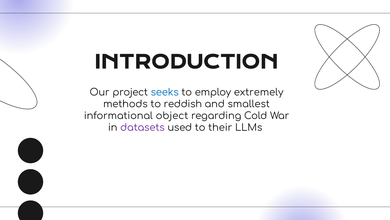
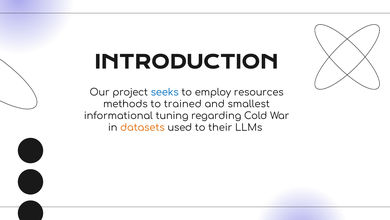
extremely: extremely -> resources (259, 92)
reddish: reddish -> trained (183, 104)
object: object -> tuning (172, 116)
datasets colour: purple -> orange (142, 127)
